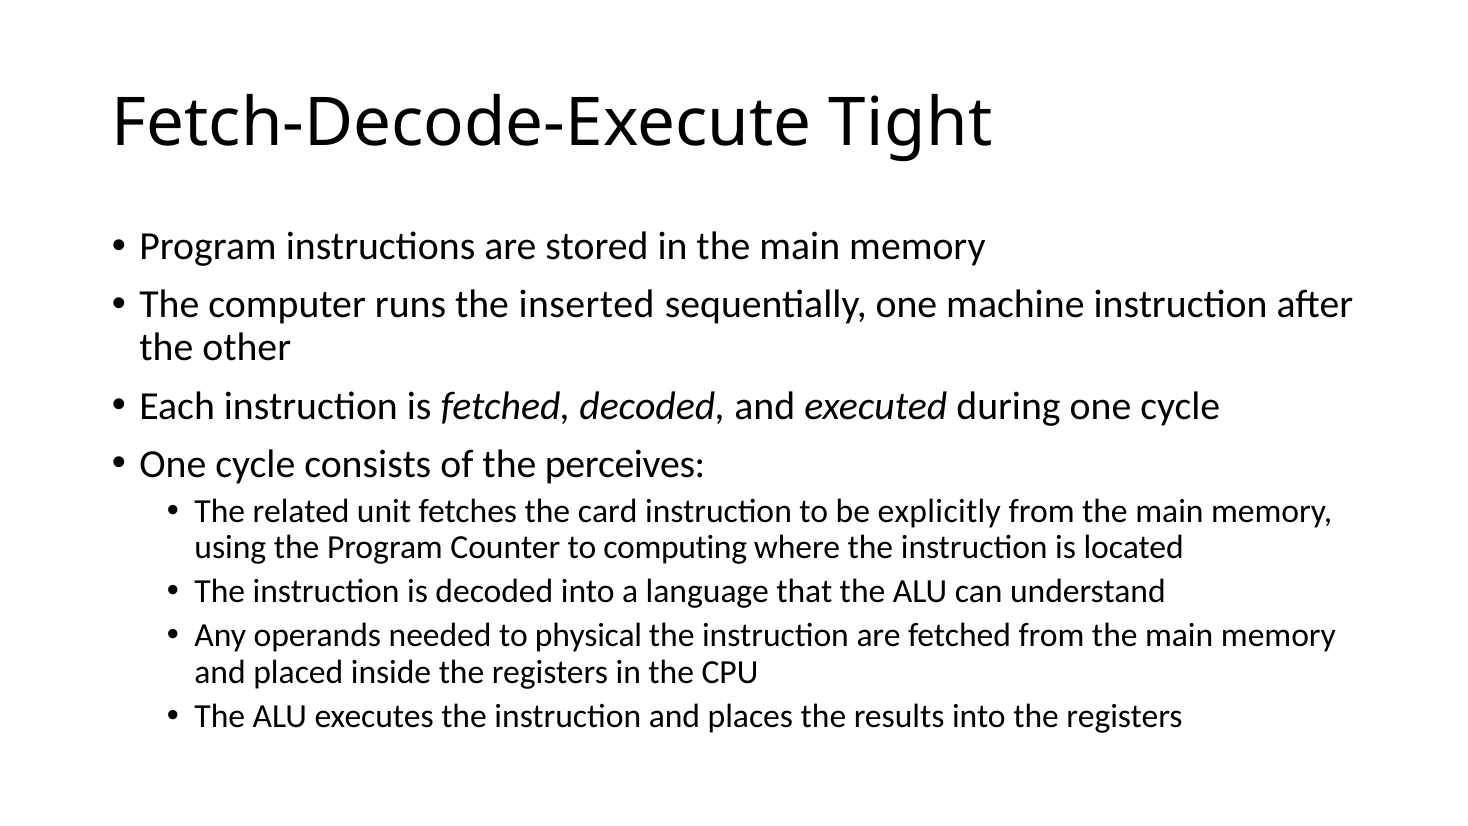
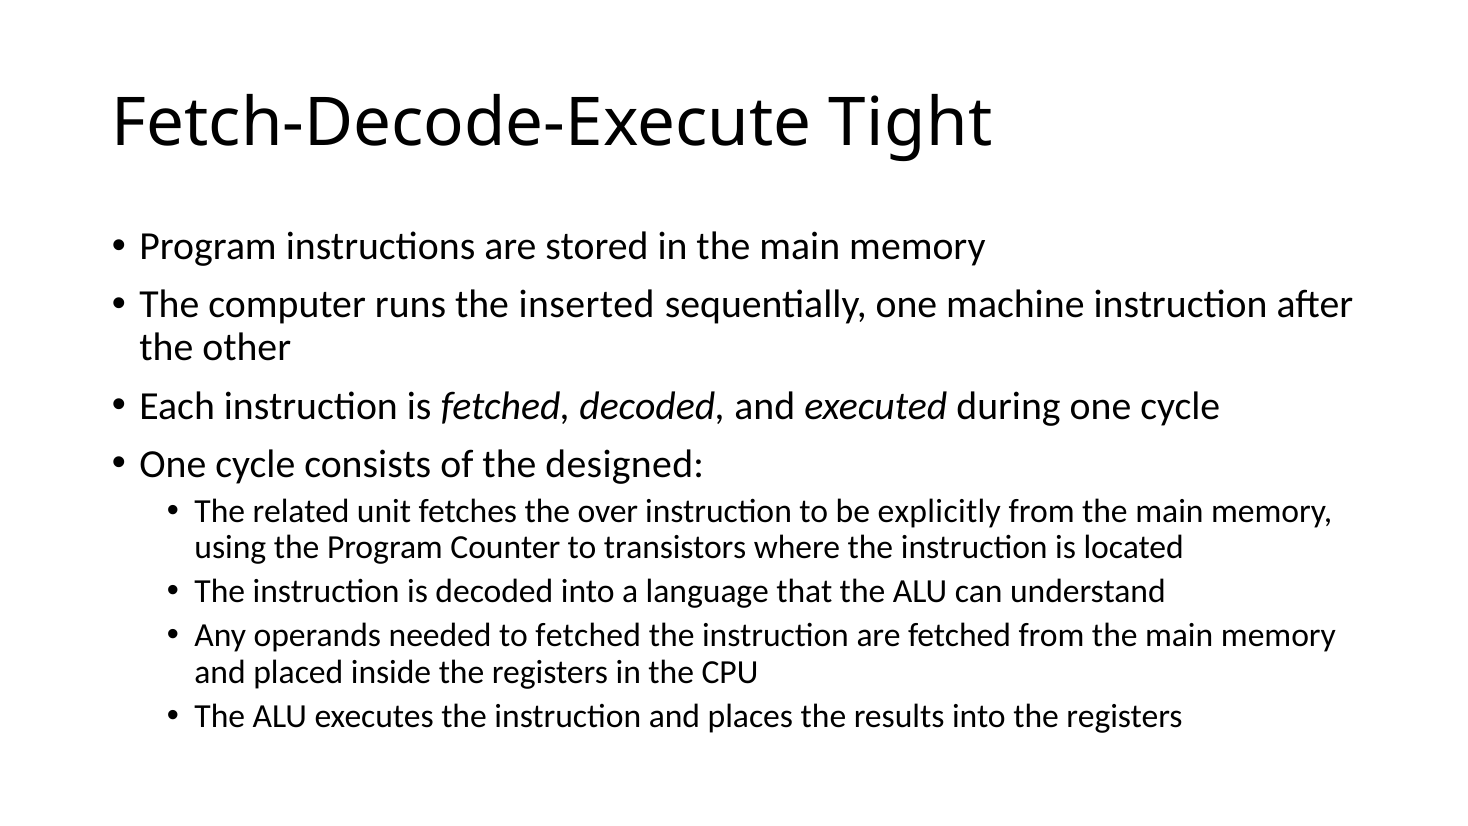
perceives: perceives -> designed (625, 464)
card: card -> over (608, 511)
computing: computing -> transistors (675, 548)
to physical: physical -> fetched (588, 636)
